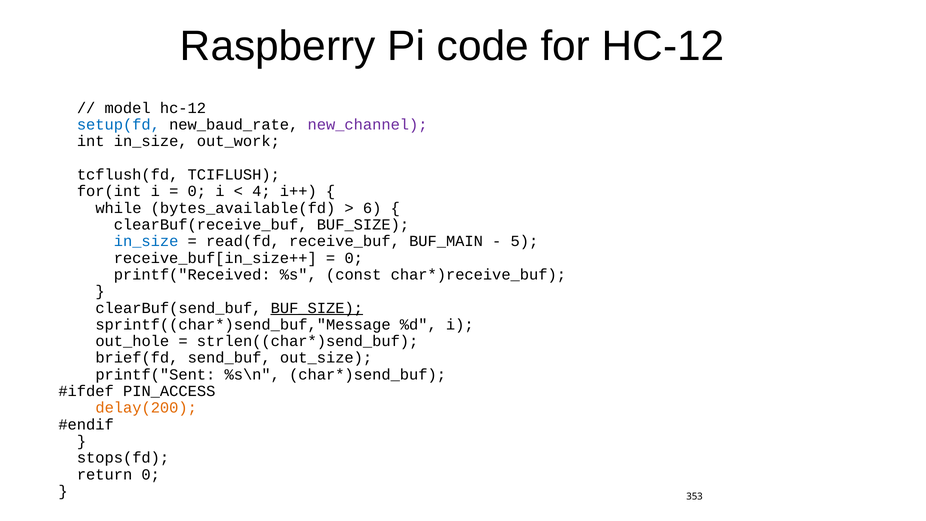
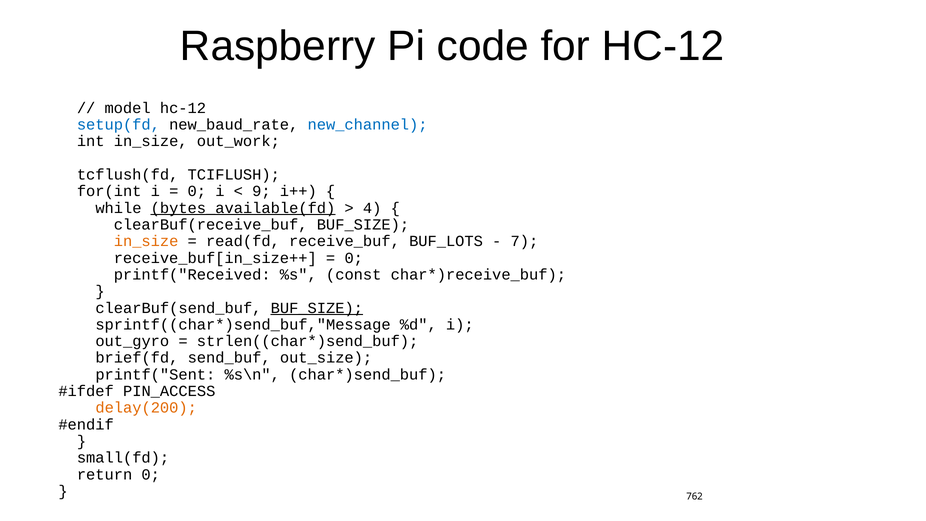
new_channel colour: purple -> blue (368, 125)
4: 4 -> 9 (261, 191)
bytes_available(fd underline: none -> present (243, 208)
6: 6 -> 4 (372, 208)
in_size colour: blue -> orange (146, 241)
BUF_MAIN: BUF_MAIN -> BUF_LOTS (446, 241)
5: 5 -> 7 (524, 241)
out_hole: out_hole -> out_gyro (132, 341)
stops(fd: stops(fd -> small(fd (123, 458)
353: 353 -> 762 (695, 497)
